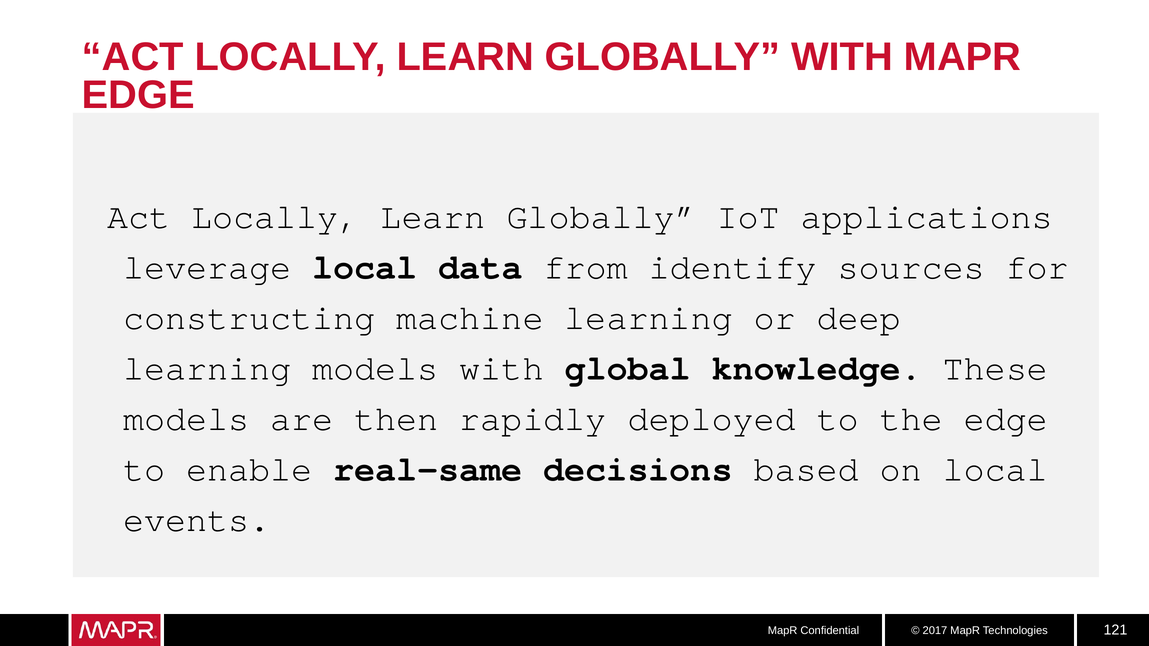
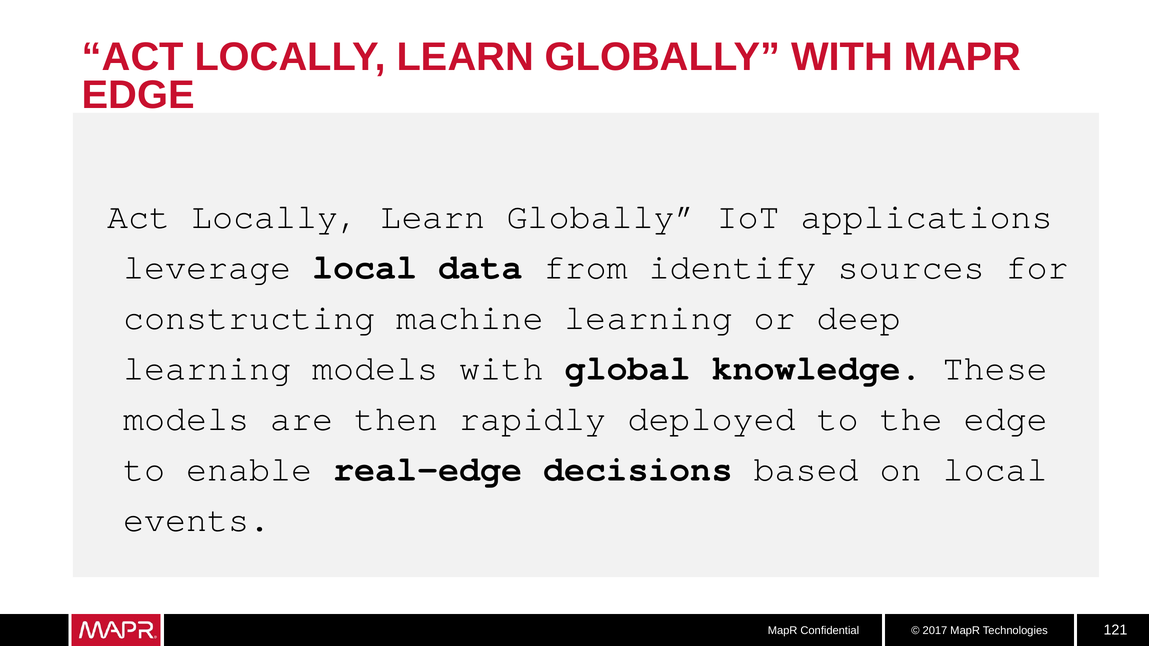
real-same: real-same -> real-edge (428, 470)
